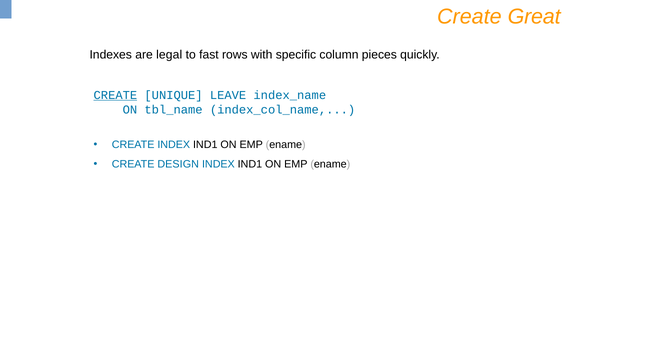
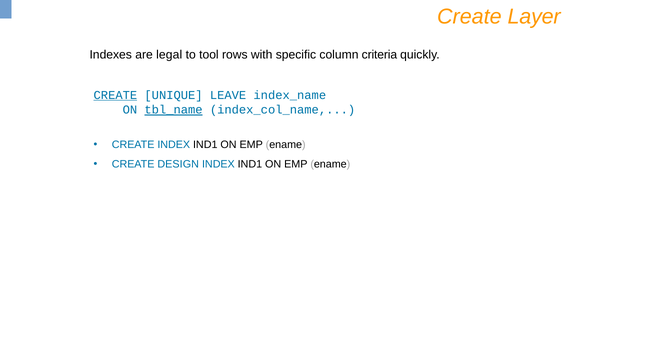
Great: Great -> Layer (534, 17)
fast: fast -> tool (209, 55)
pieces: pieces -> criteria (379, 55)
tbl_name underline: none -> present (174, 110)
